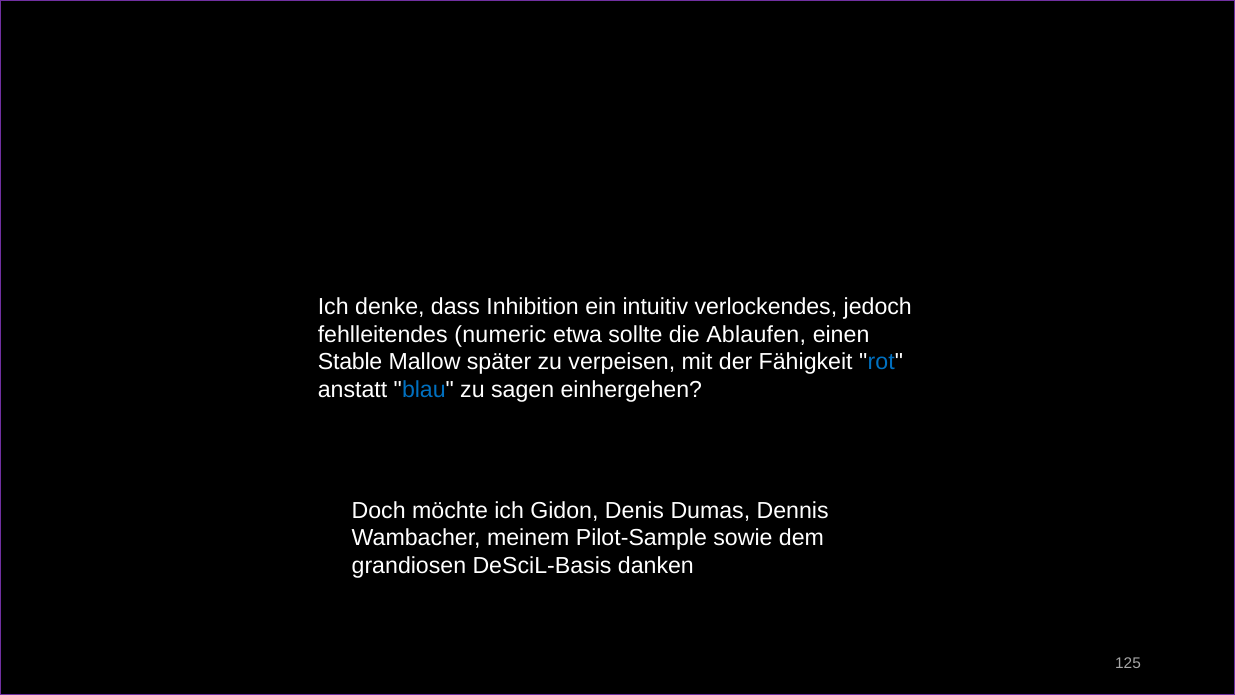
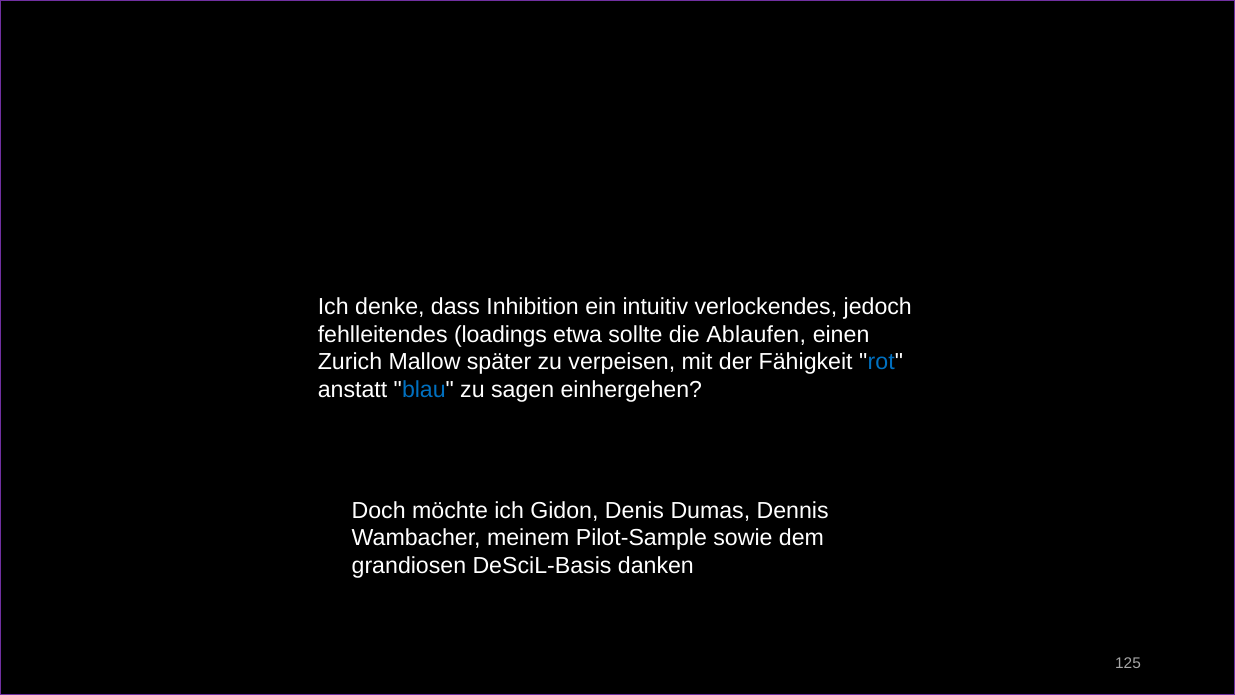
numeric: numeric -> loadings (500, 334)
Stable: Stable -> Zurich (350, 362)
